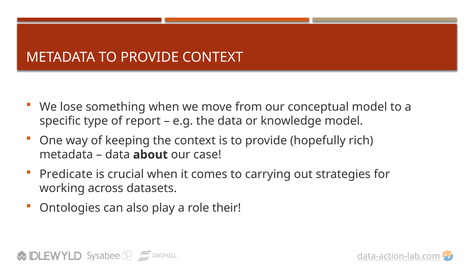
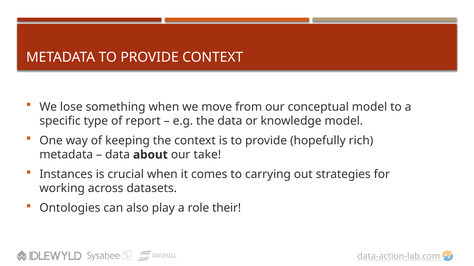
case: case -> take (207, 155)
Predicate: Predicate -> Instances (66, 175)
